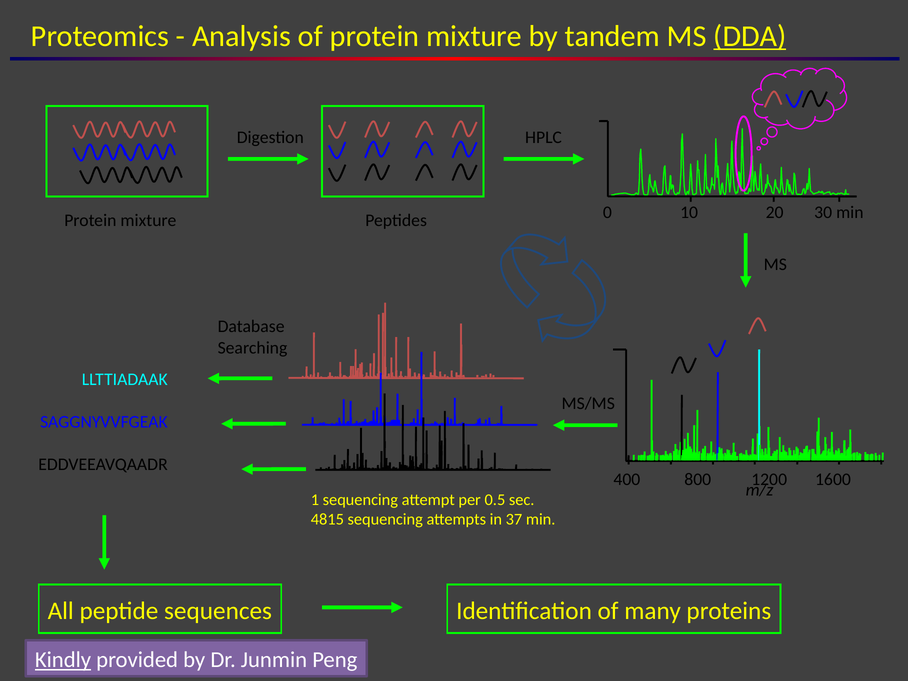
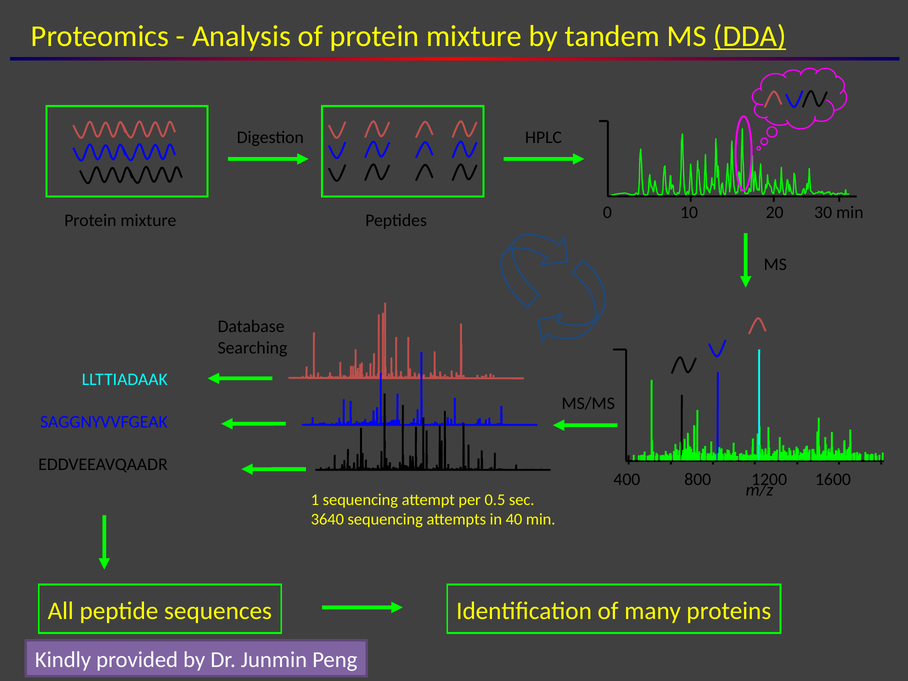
4815: 4815 -> 3640 (327, 519)
37: 37 -> 40 (514, 519)
Kindly underline: present -> none (63, 660)
